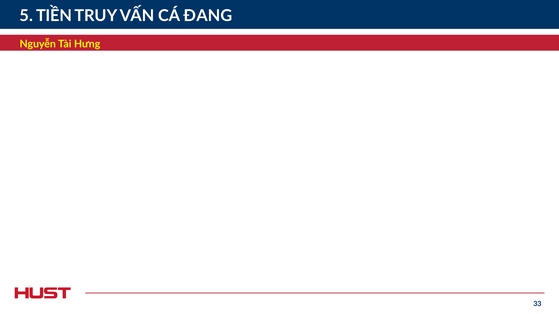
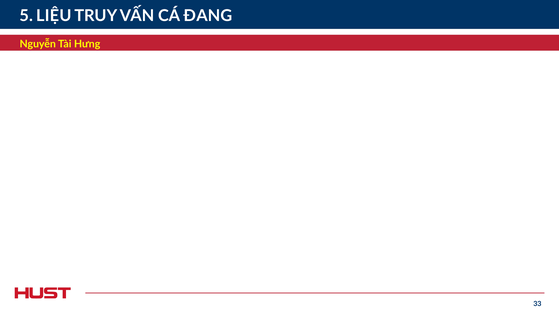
TIỀN: TIỀN -> LIỆU (54, 16)
